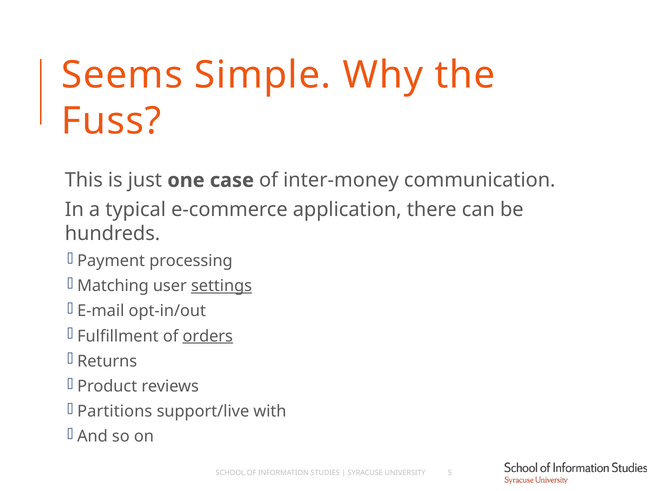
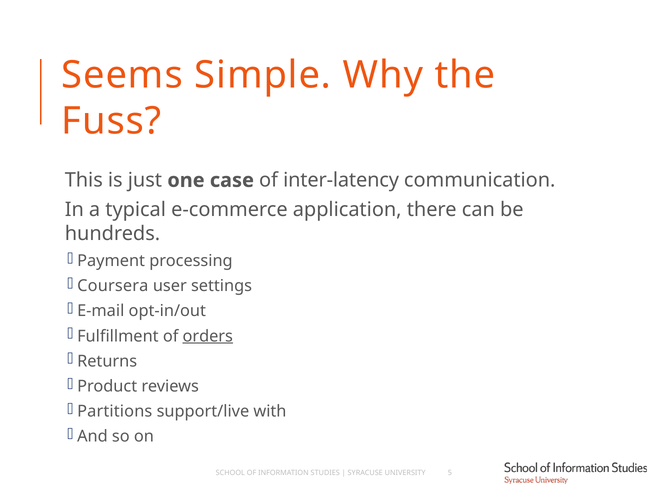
inter-money: inter-money -> inter-latency (341, 180)
Matching: Matching -> Coursera (113, 286)
settings underline: present -> none (222, 286)
